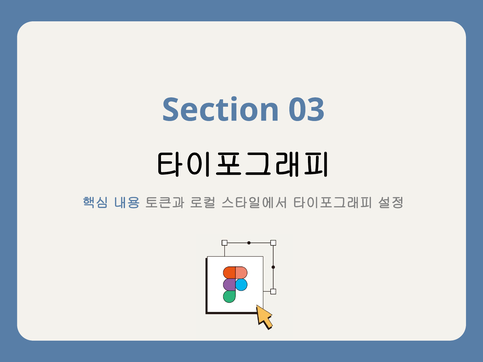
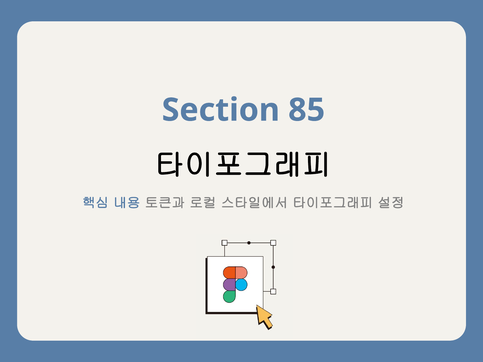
03: 03 -> 85 (307, 110)
